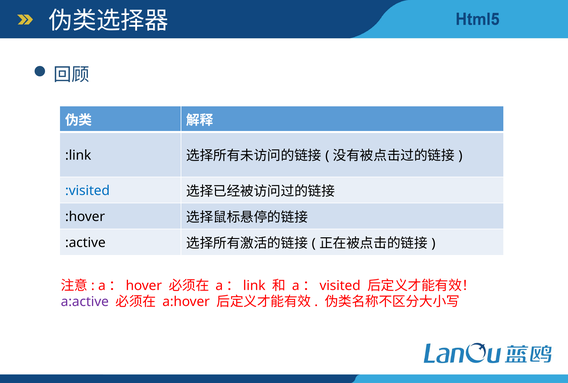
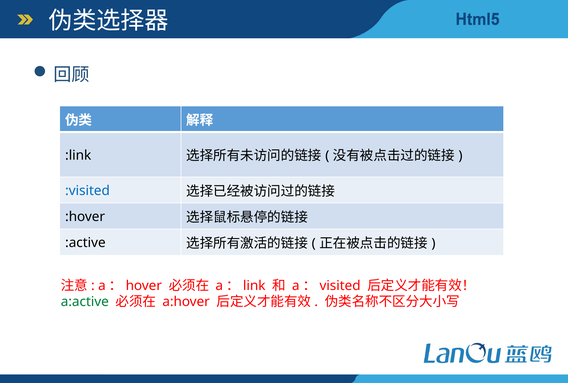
a:active colour: purple -> green (85, 302)
